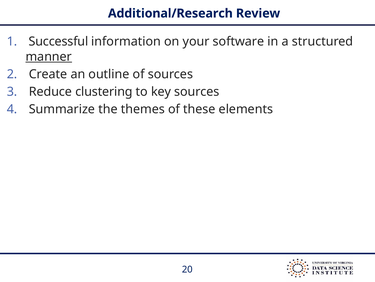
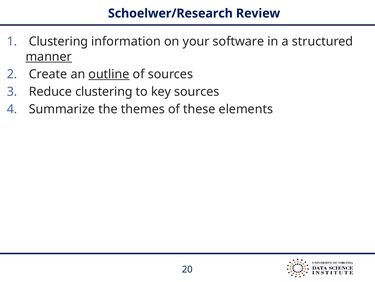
Additional/Research: Additional/Research -> Schoelwer/Research (170, 13)
Successful: Successful -> Clustering (58, 41)
outline underline: none -> present (109, 74)
